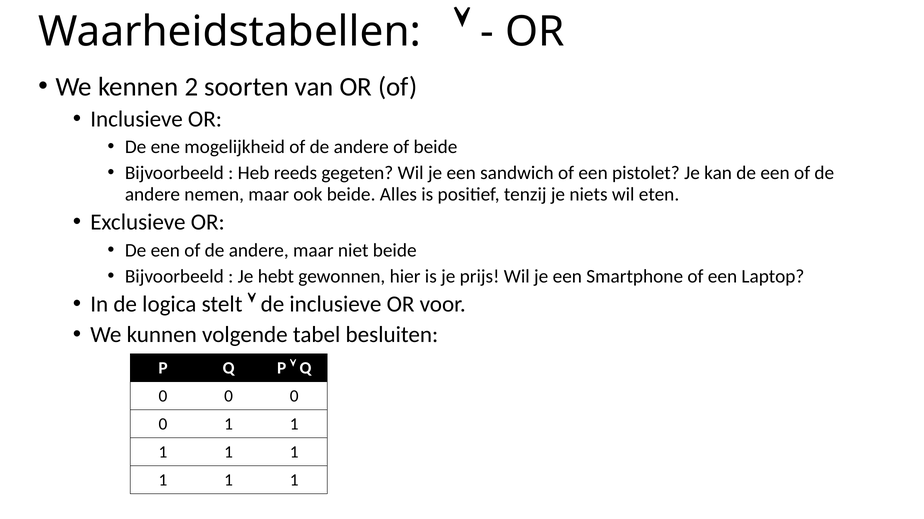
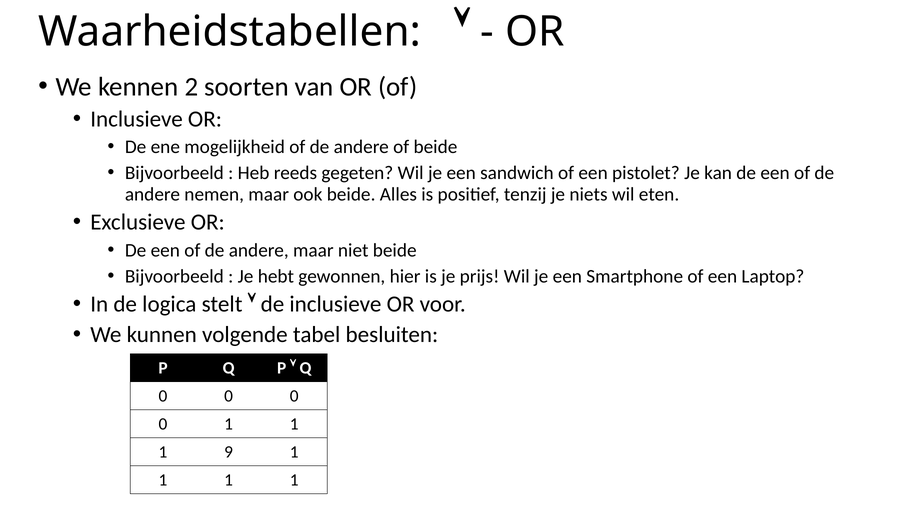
1: 1 -> 9 (229, 453)
